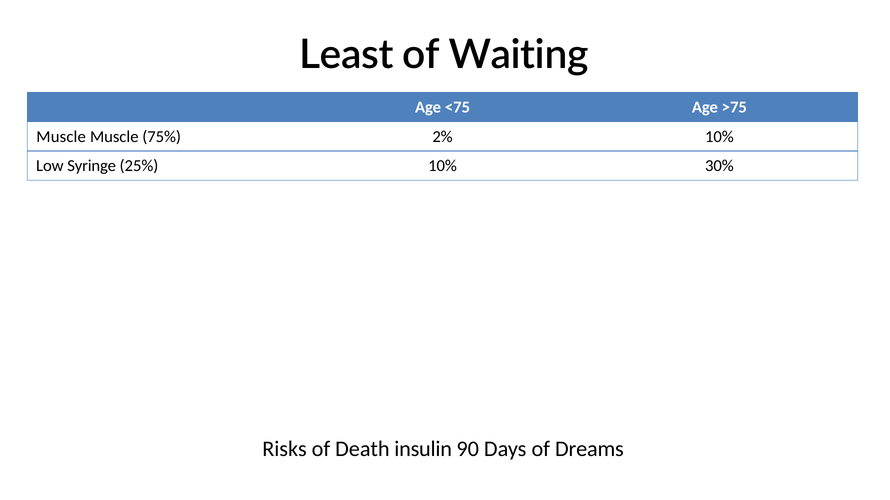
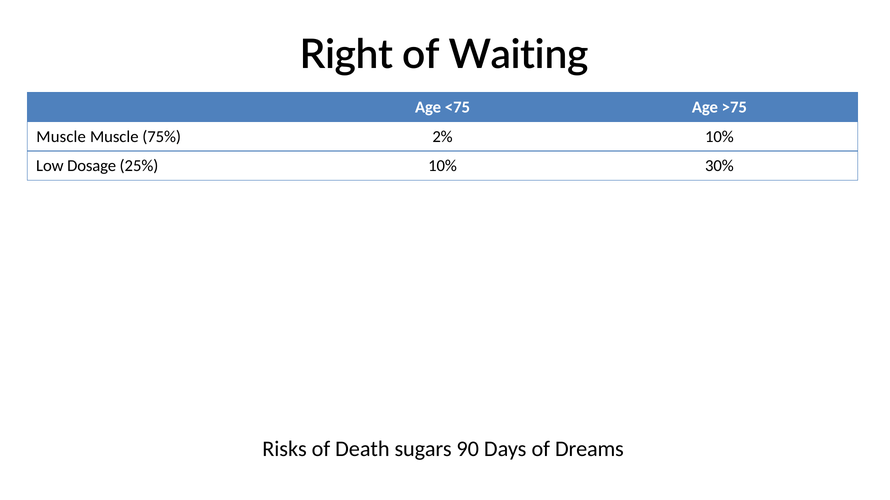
Least: Least -> Right (346, 55)
Syringe: Syringe -> Dosage (92, 166)
insulin: insulin -> sugars (423, 449)
